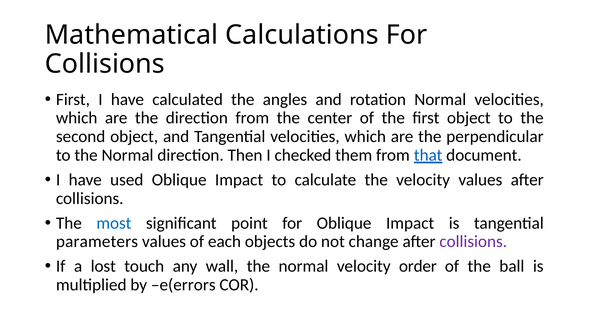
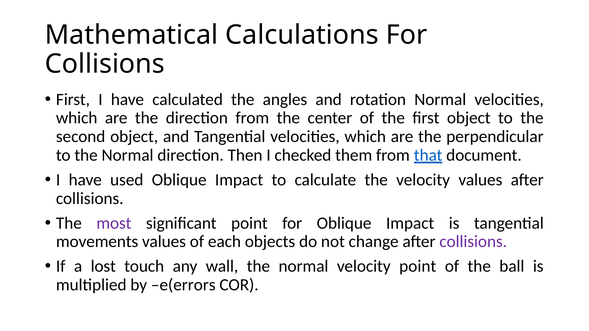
most colour: blue -> purple (114, 223)
parameters: parameters -> movements (97, 242)
velocity order: order -> point (418, 267)
